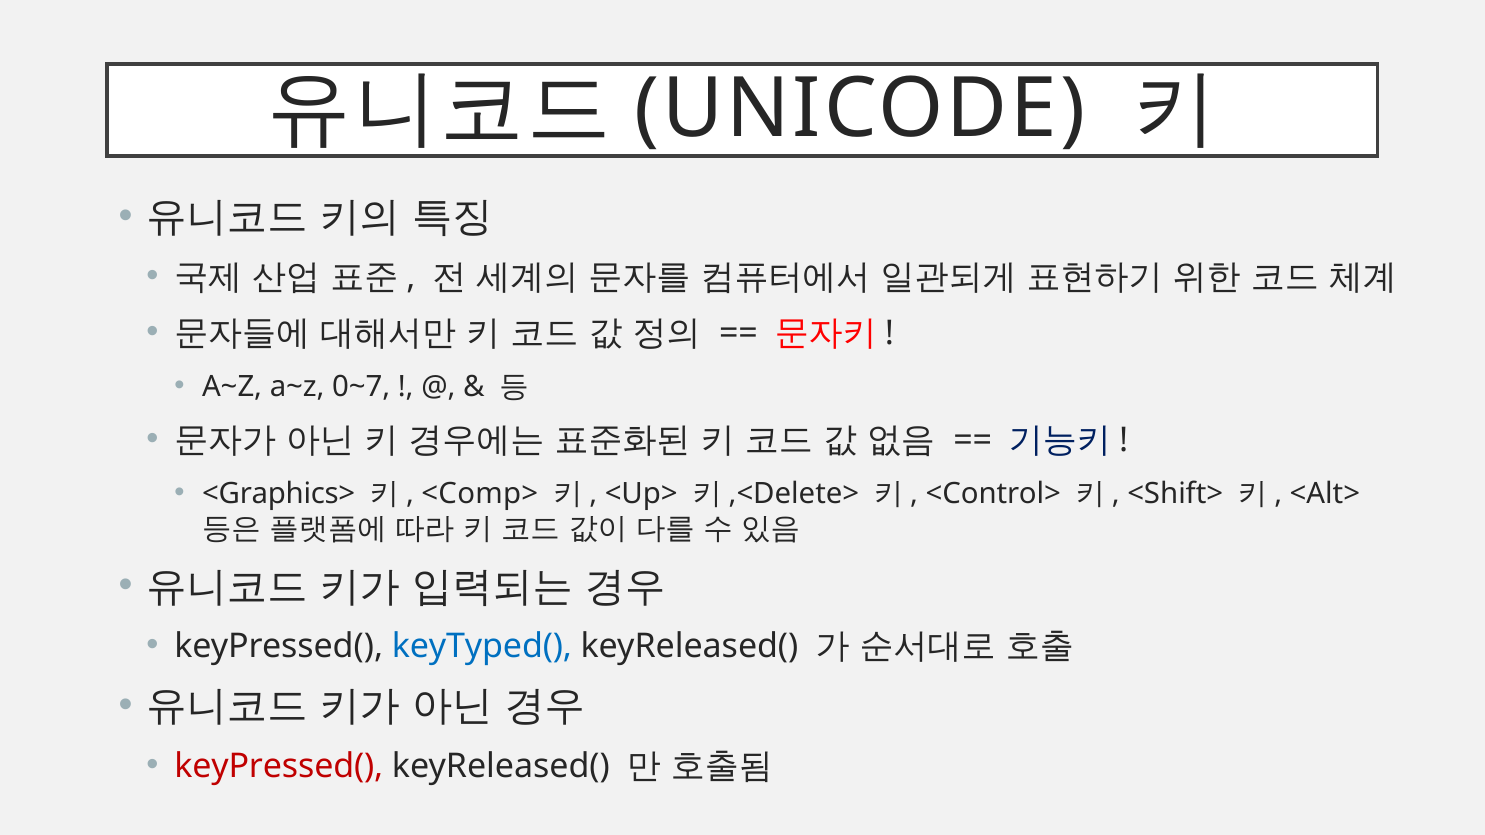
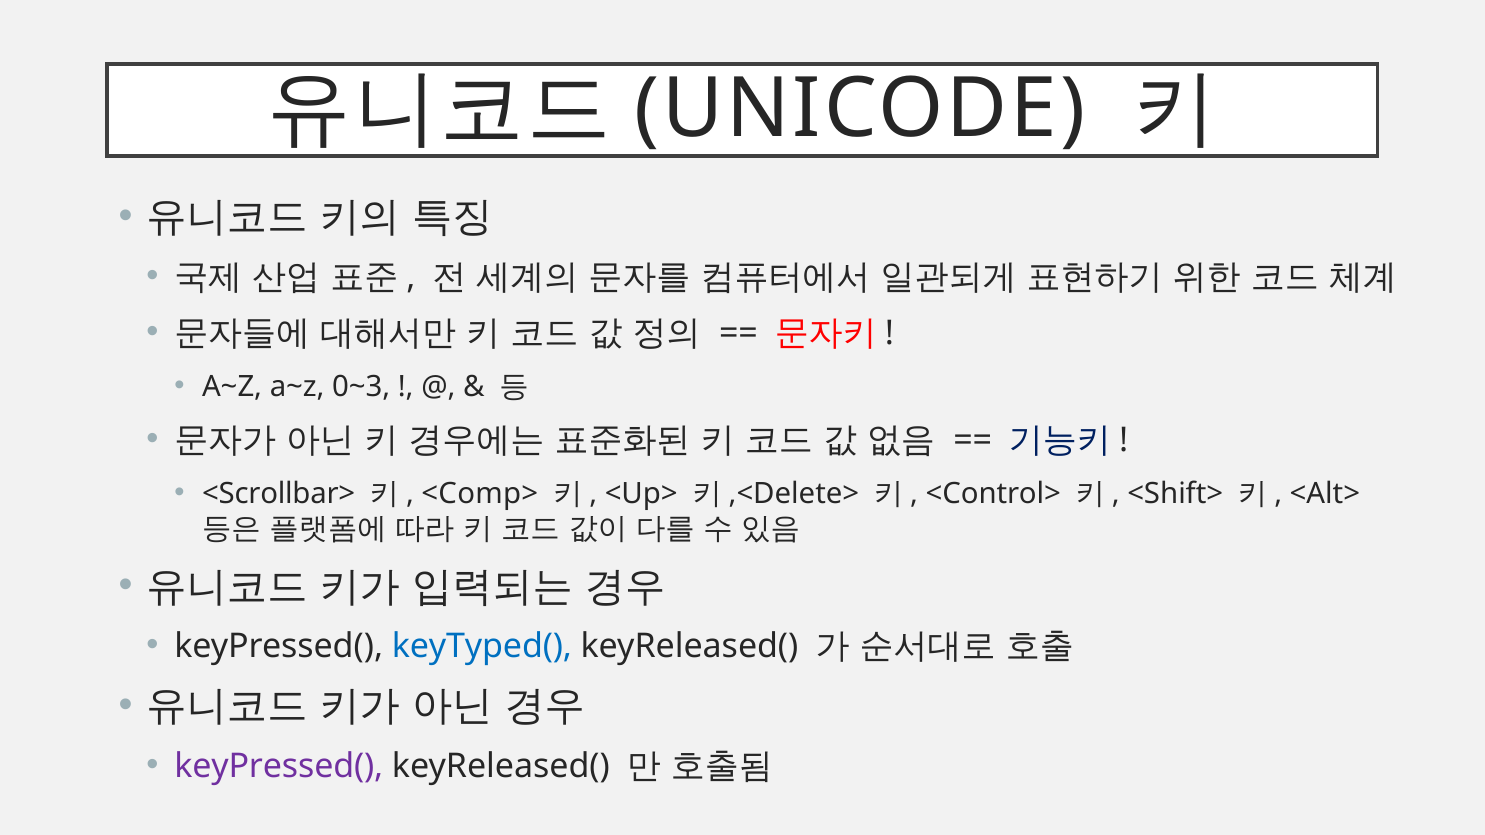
0~7: 0~7 -> 0~3 (361, 387)
<Graphics>: <Graphics> -> <Scrollbar> (279, 494)
keyPressed( colour: red -> purple (279, 767)
